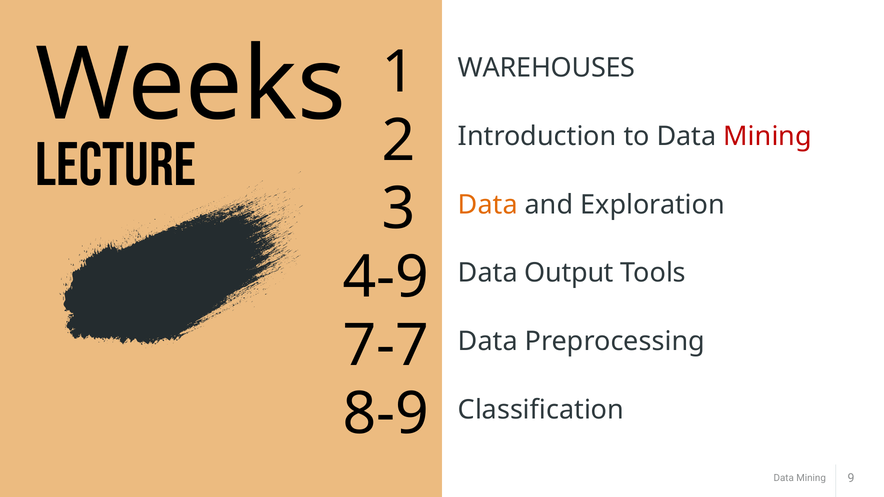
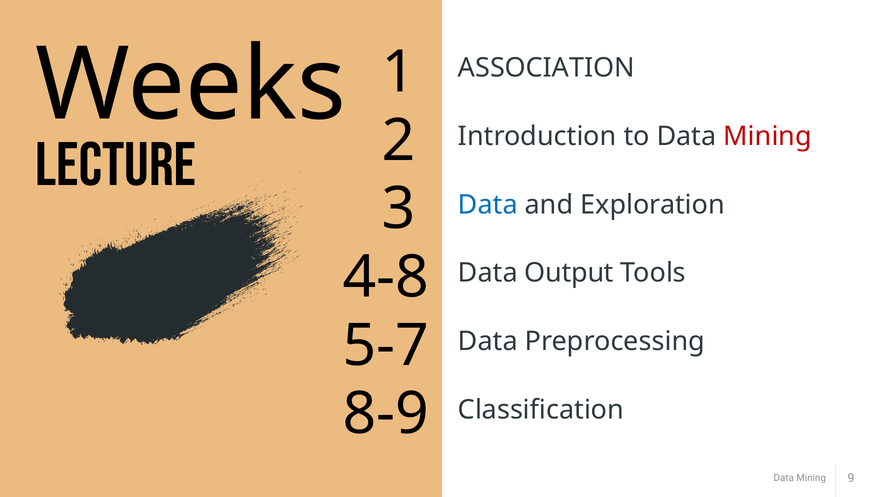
WAREHOUSES: WAREHOUSES -> ASSOCIATION (546, 68)
Data colour: orange -> blue (488, 205)
4-9: 4-9 -> 4-8 (386, 277)
7-7: 7-7 -> 5-7 (386, 346)
